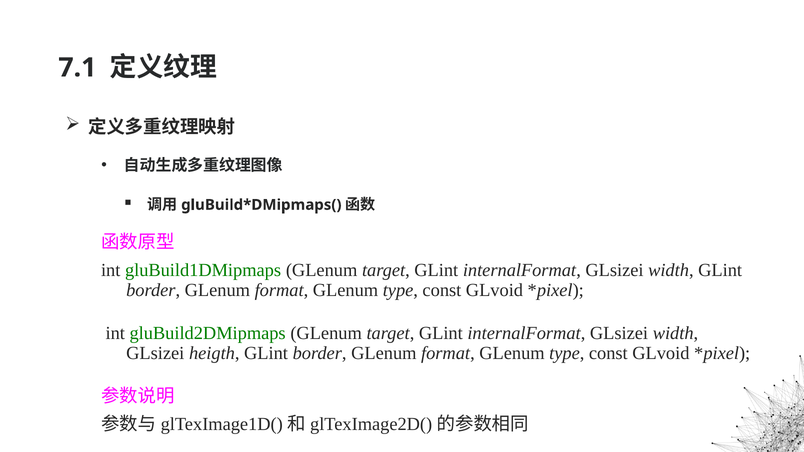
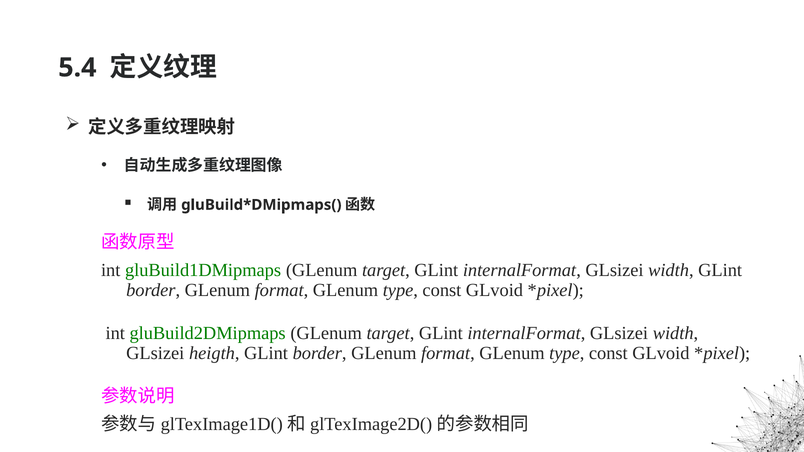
7.1: 7.1 -> 5.4 (77, 68)
